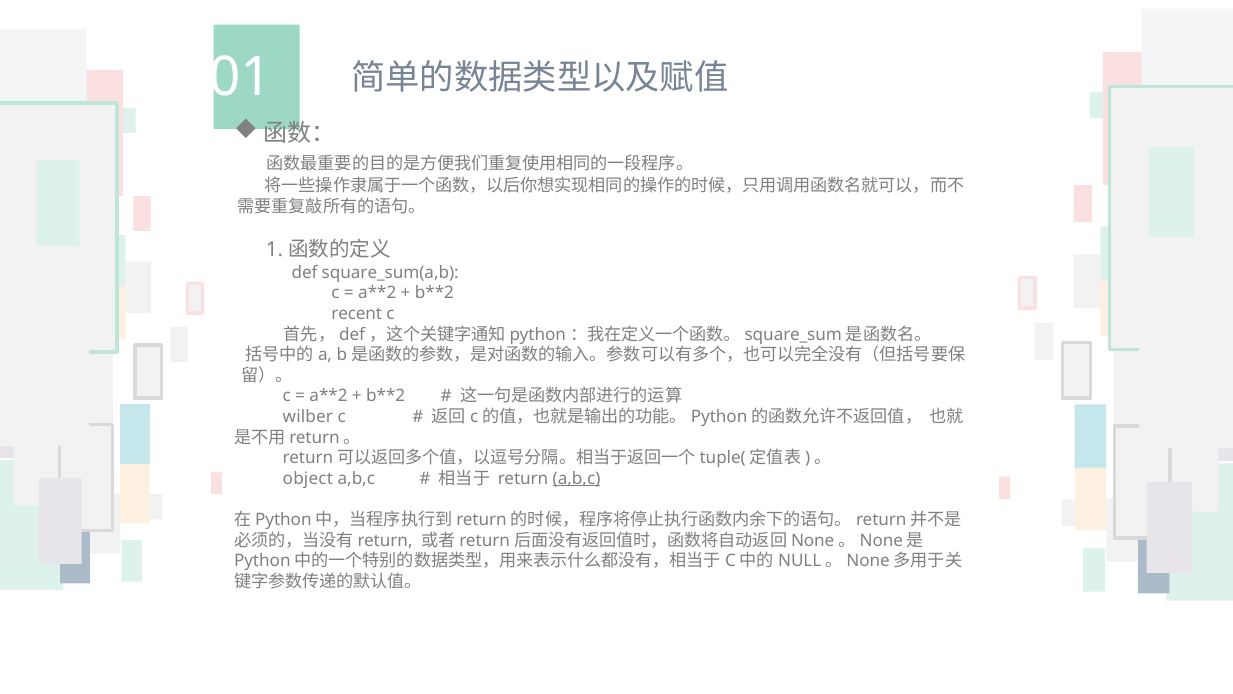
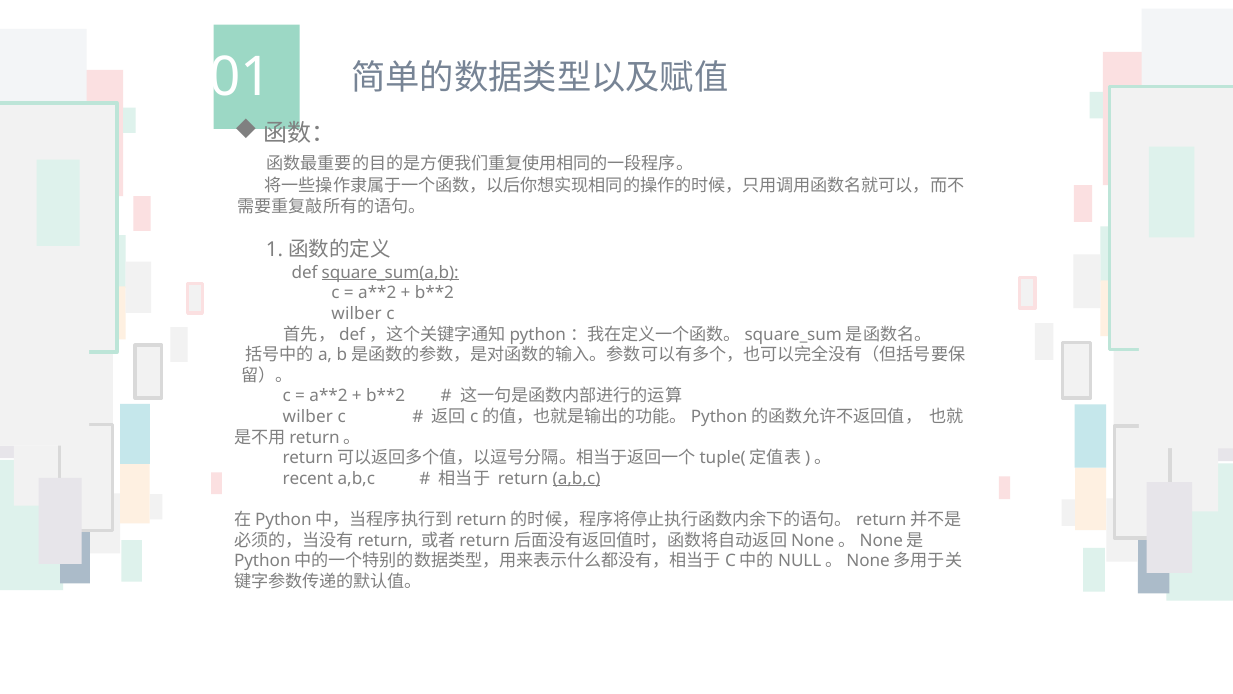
square_sum(a,b underline: none -> present (390, 272)
recent: recent -> wilber (357, 314)
object: object -> recent (308, 478)
